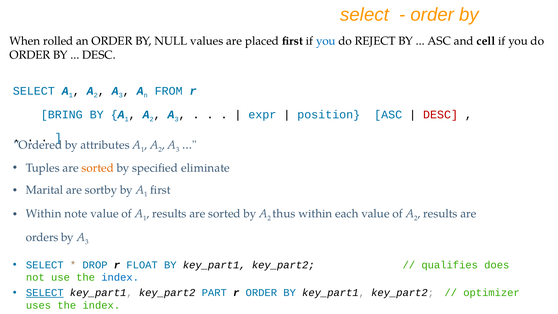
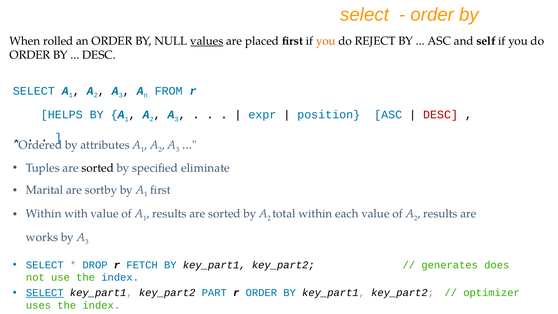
values underline: none -> present (207, 41)
you colour: blue -> orange (326, 41)
cell: cell -> self (486, 41)
BRING: BRING -> HELPS (62, 115)
sorted colour: orange -> black (98, 168)
note: note -> with (76, 214)
thus: thus -> total (284, 214)
orders: orders -> works (42, 237)
FLOAT: FLOAT -> FETCH (142, 265)
qualifies: qualifies -> generates (450, 265)
